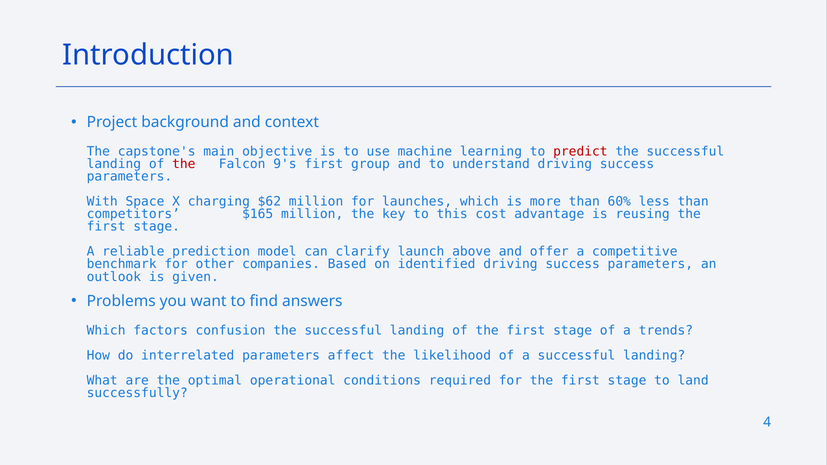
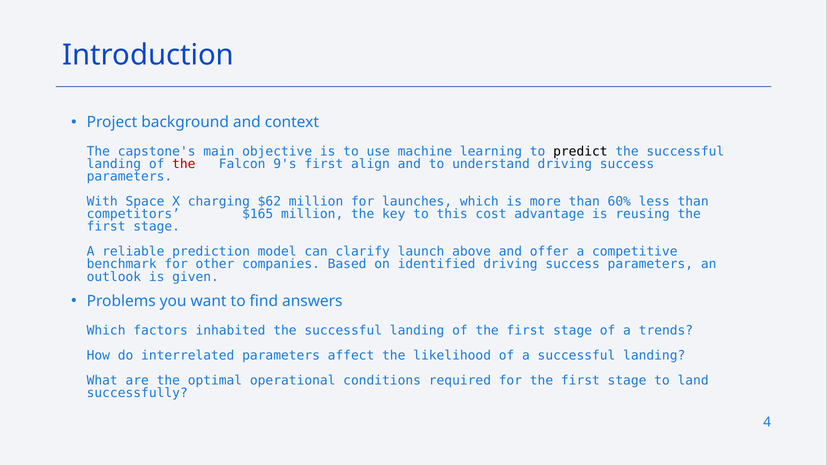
predict colour: red -> black (580, 151)
group: group -> align (370, 164)
confusion: confusion -> inhabited (230, 330)
